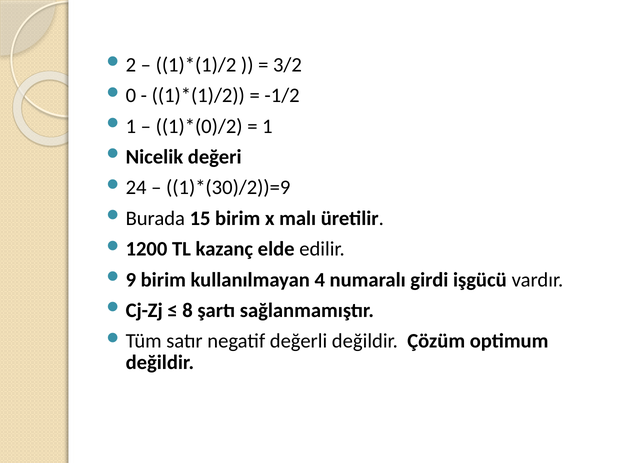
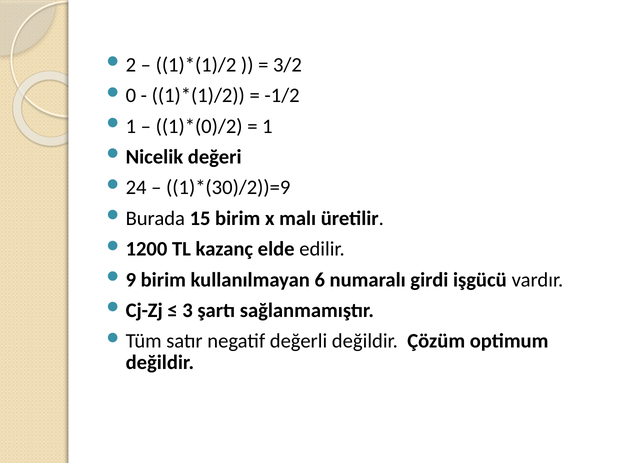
4: 4 -> 6 (320, 280)
8: 8 -> 3 (188, 311)
